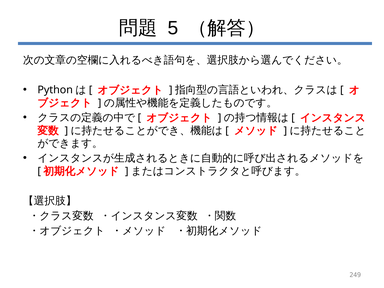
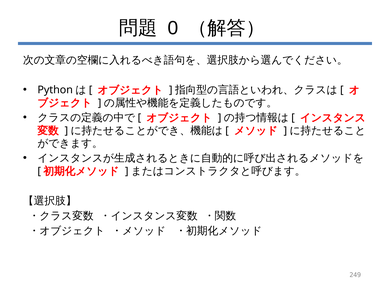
5: 5 -> 0 (173, 28)
